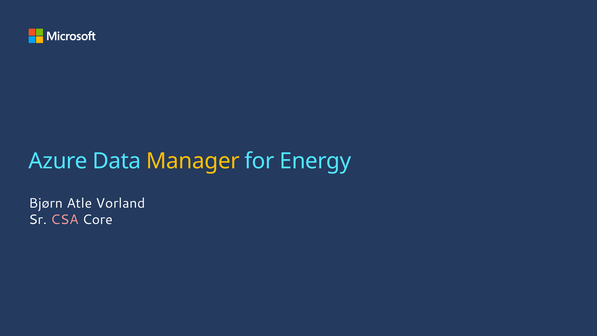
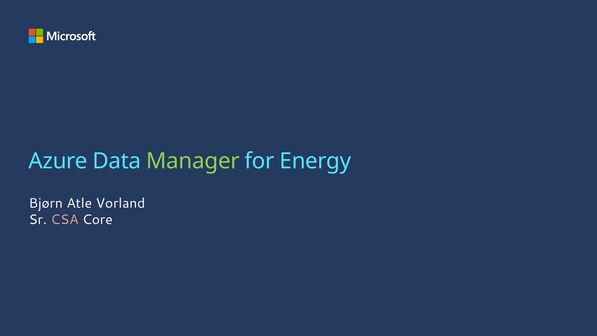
Manager colour: yellow -> light green (193, 161)
